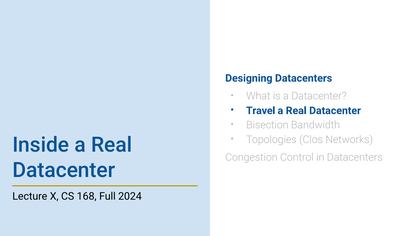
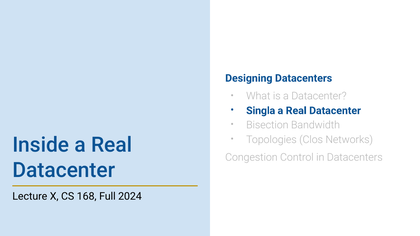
Travel: Travel -> Singla (261, 111)
